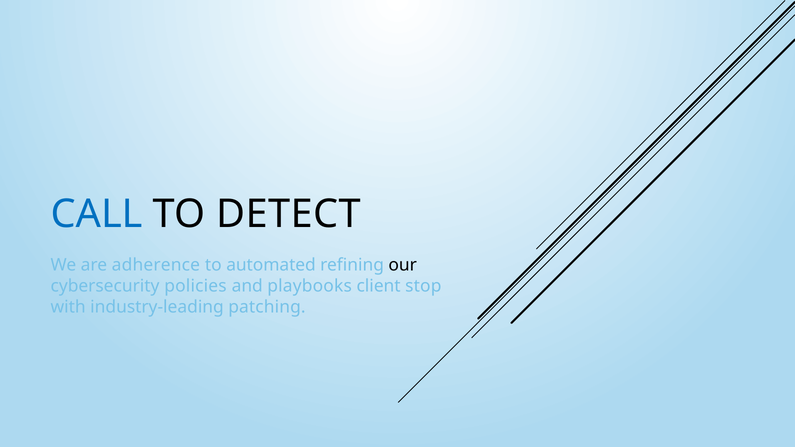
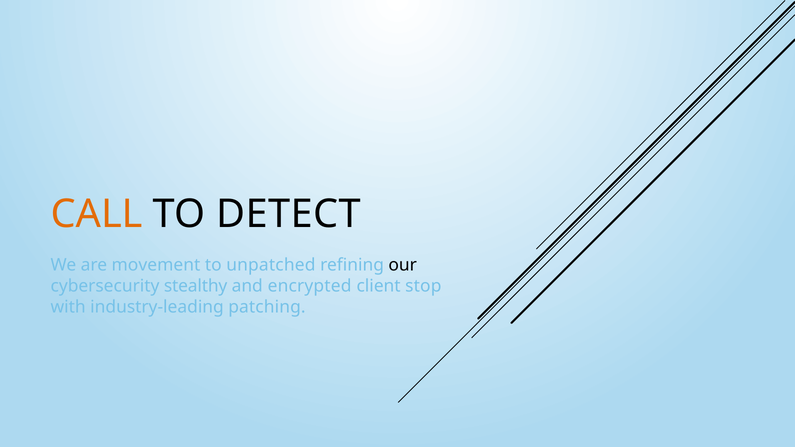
CALL colour: blue -> orange (97, 214)
adherence: adherence -> movement (156, 265)
automated: automated -> unpatched (271, 265)
policies: policies -> stealthy (196, 286)
playbooks: playbooks -> encrypted (310, 286)
